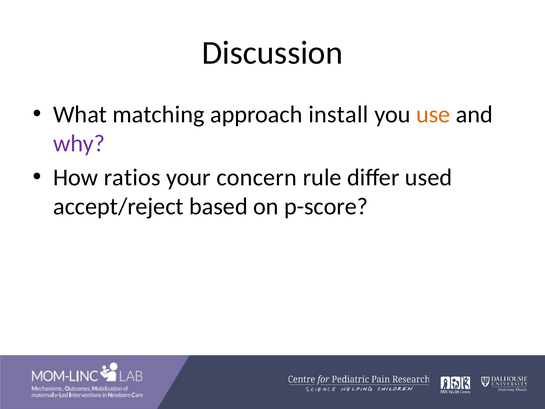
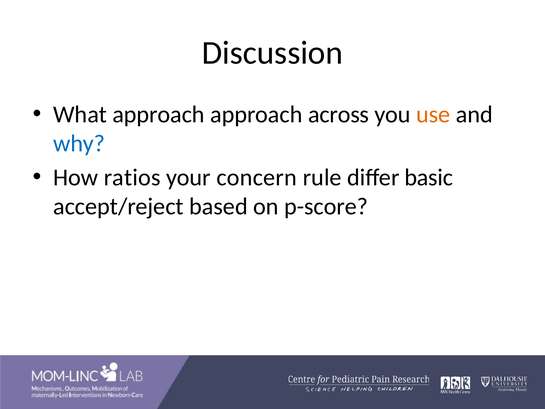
What matching: matching -> approach (159, 114)
install: install -> across (339, 114)
why colour: purple -> blue (79, 143)
used: used -> basic (429, 177)
